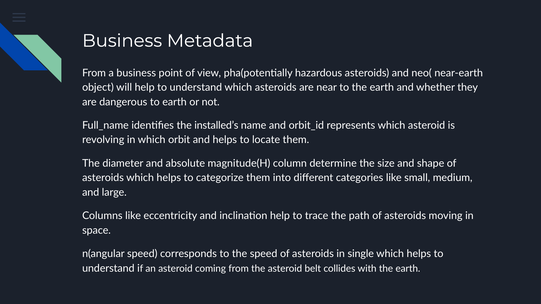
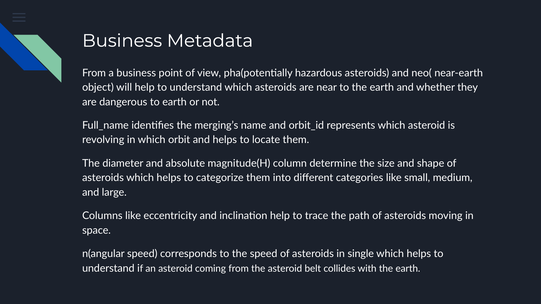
installed’s: installed’s -> merging’s (216, 125)
